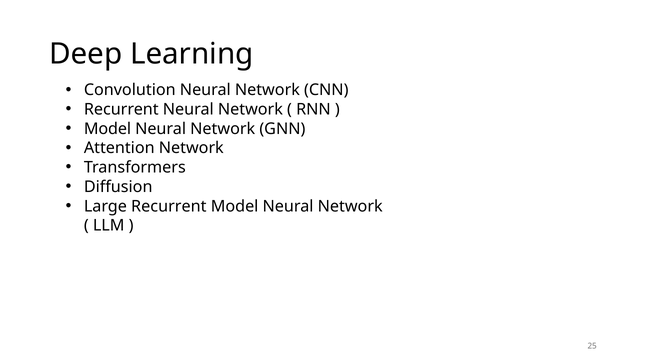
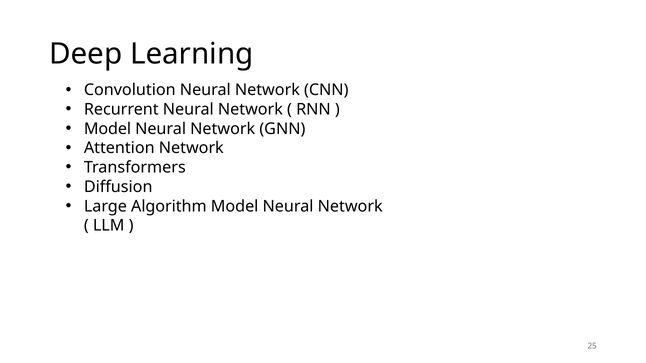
Large Recurrent: Recurrent -> Algorithm (169, 206)
